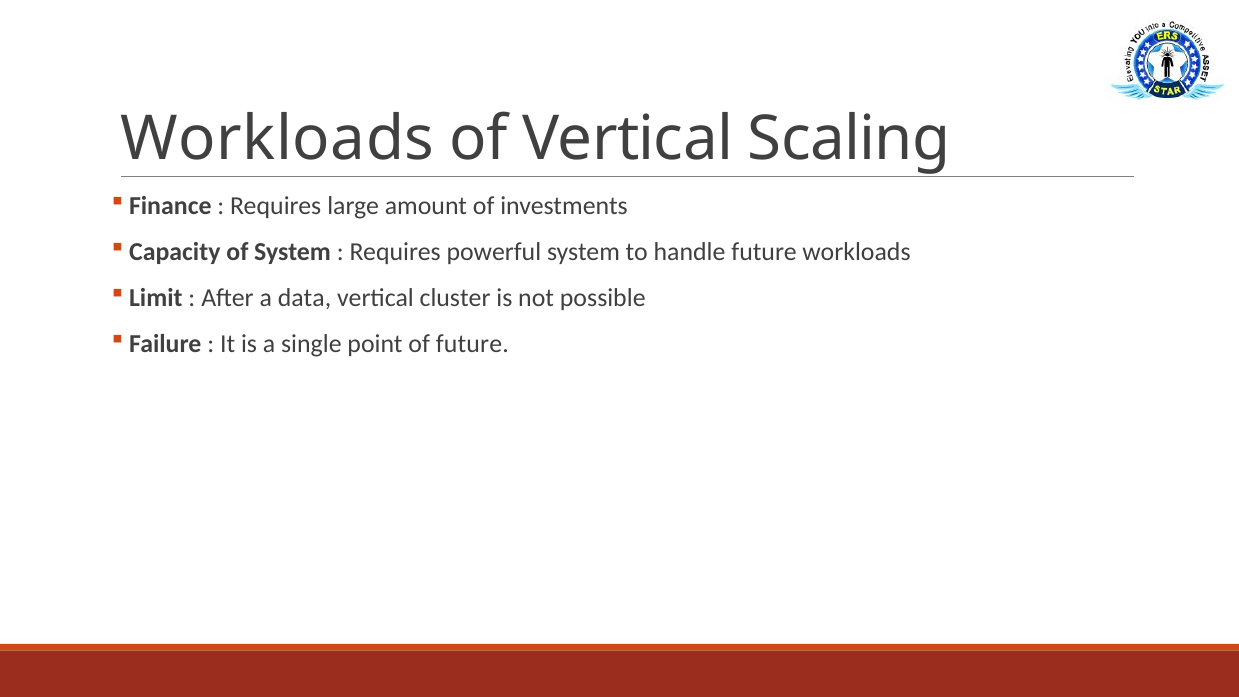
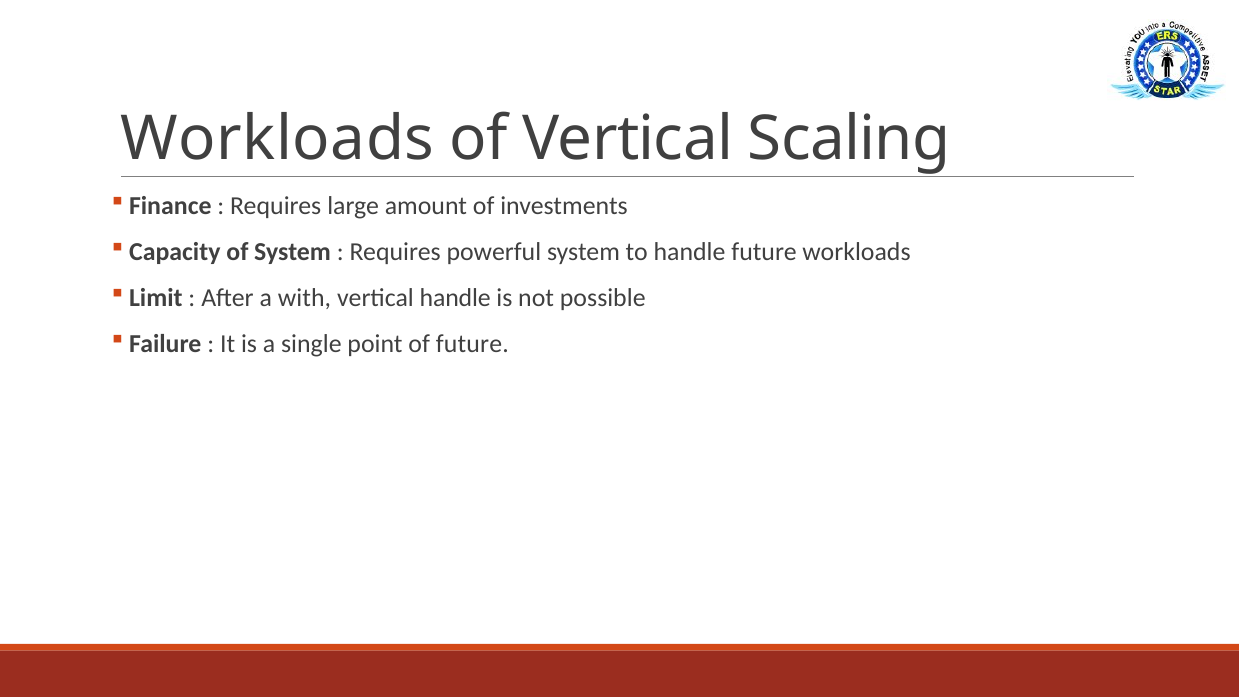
data: data -> with (304, 298)
vertical cluster: cluster -> handle (455, 298)
